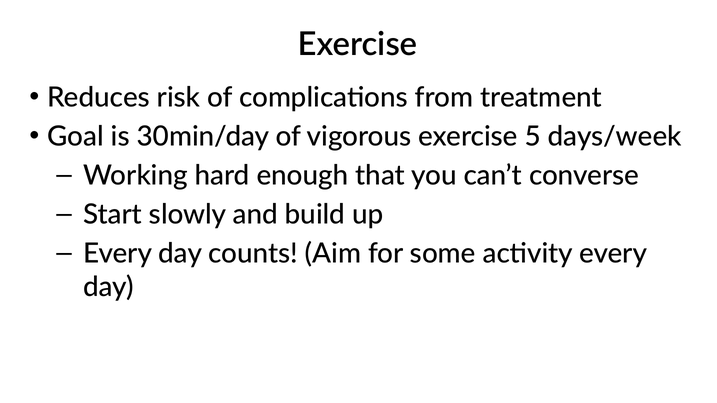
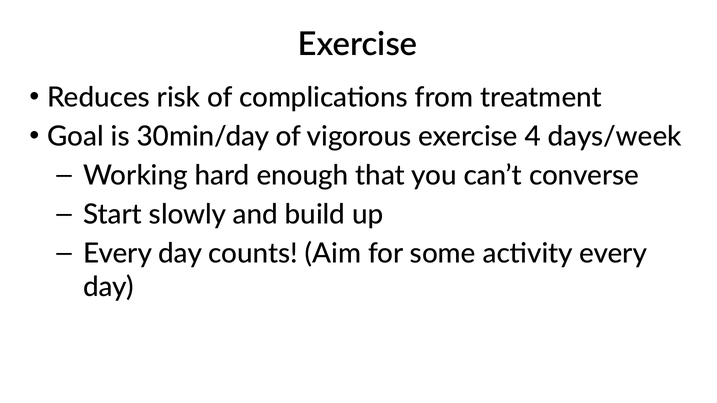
5: 5 -> 4 (533, 137)
